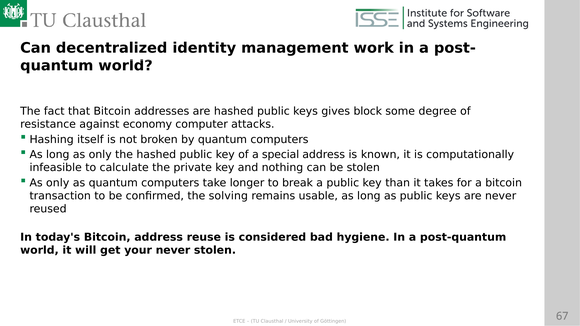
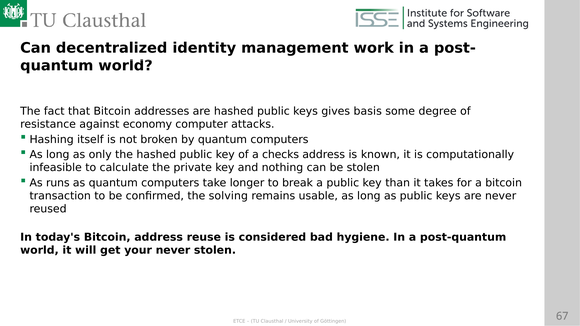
block: block -> basis (368, 111)
special: special -> checks (281, 155)
only: only -> runs (58, 183)
